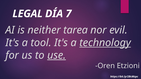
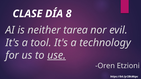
LEGAL: LEGAL -> CLASE (27, 14)
7: 7 -> 8 (69, 14)
technology underline: present -> none (105, 43)
